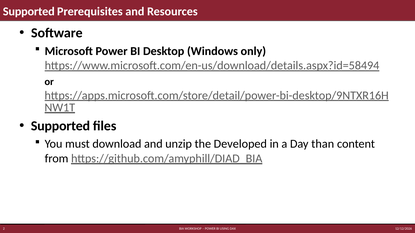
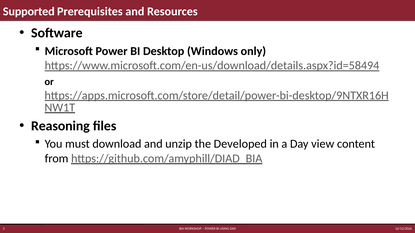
Supported: Supported -> Reasoning (60, 126)
than: than -> view (323, 144)
